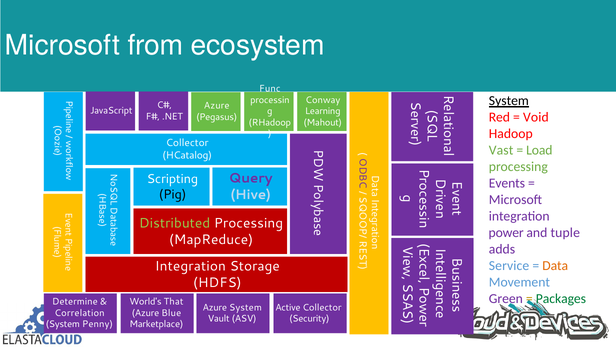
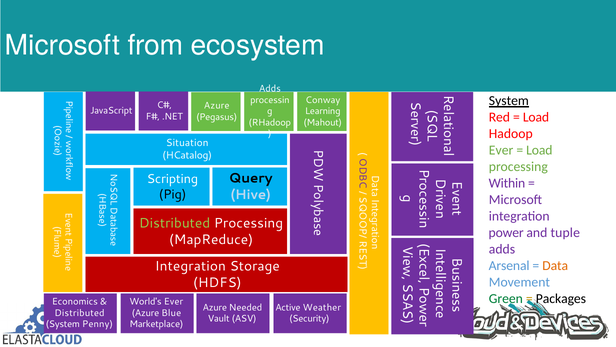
Func: Func -> Adds (270, 89)
Void: Void -> Load (536, 117)
Collector: Collector -> Situation (187, 143)
Vast: Vast -> Ever (501, 150)
Query colour: purple -> black (251, 178)
Events: Events -> Within (507, 183)
Service: Service -> Arsenal (509, 265)
Green colour: purple -> green (506, 298)
Packages colour: green -> black (561, 298)
Determine: Determine -> Economics (75, 301)
World's That: That -> Ever (174, 301)
Azure System: System -> Needed (246, 307)
Active Collector: Collector -> Weather (322, 307)
Correlation: Correlation -> Distributed (80, 313)
